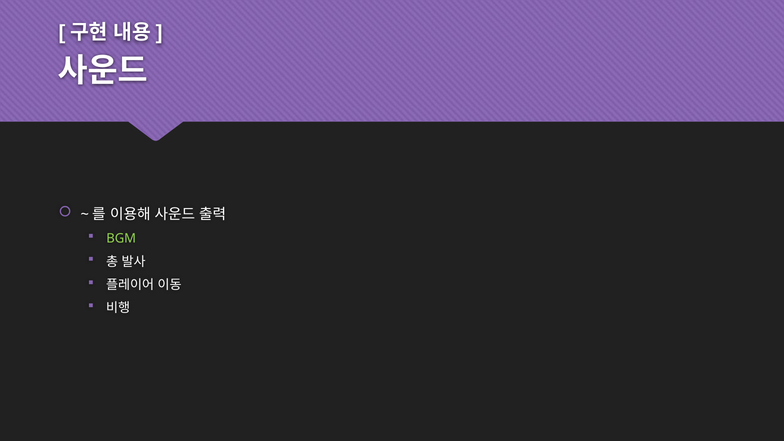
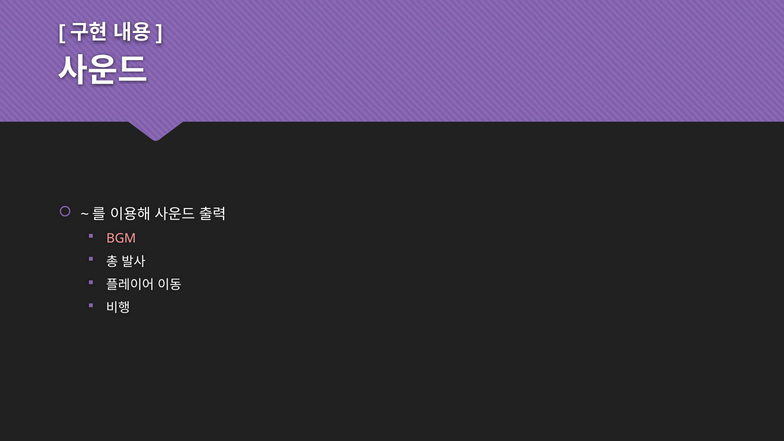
BGM colour: light green -> pink (121, 239)
